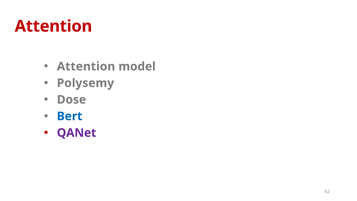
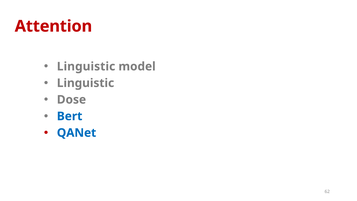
Attention: Attention -> Linguistic (86, 66)
Polysemy: Polysemy -> Linguistic (85, 83)
QANet colour: purple -> blue (77, 133)
